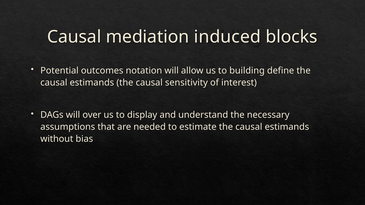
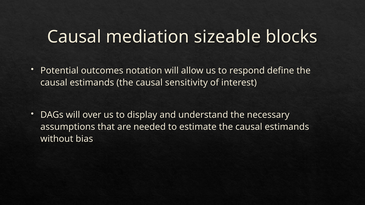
induced: induced -> sizeable (227, 37)
building: building -> respond (247, 71)
